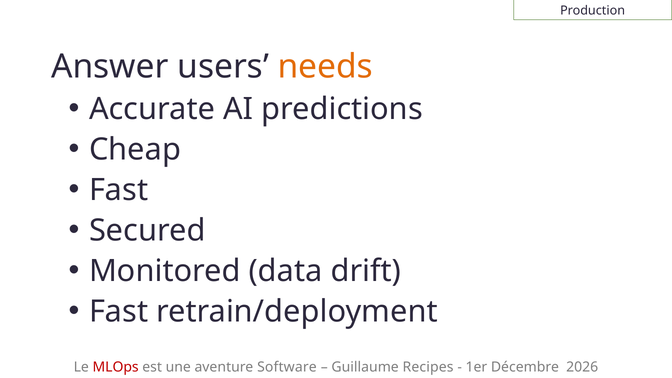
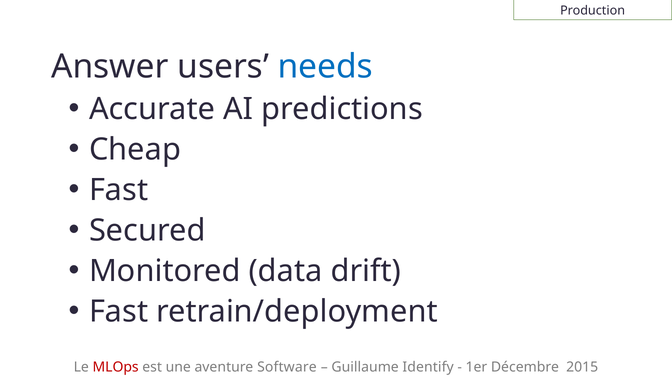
needs colour: orange -> blue (325, 67)
Recipes: Recipes -> Identify (428, 367)
2026: 2026 -> 2015 (582, 367)
